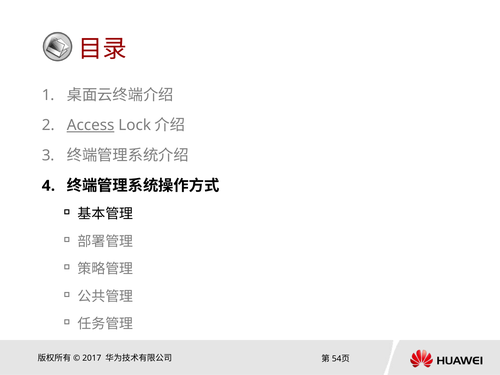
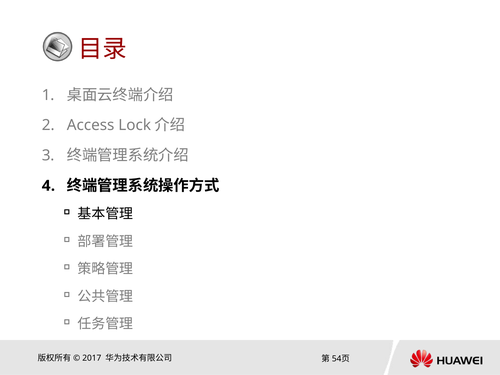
Access underline: present -> none (91, 125)
